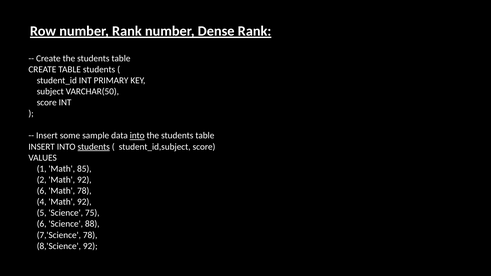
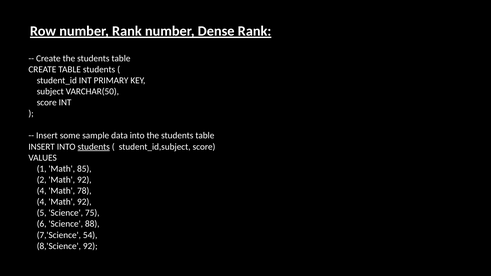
into underline: present -> none (137, 136)
6: 6 -> 4 (42, 191)
7,'Science 78: 78 -> 54 (90, 235)
